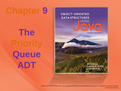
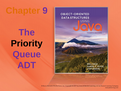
Priority colour: orange -> black (27, 43)
